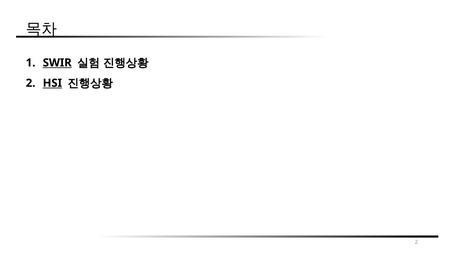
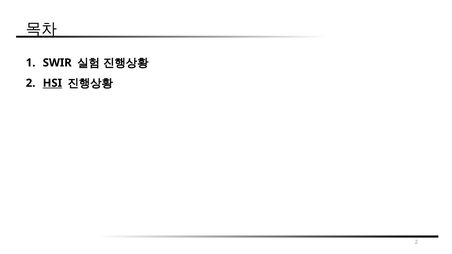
SWIR underline: present -> none (57, 63)
